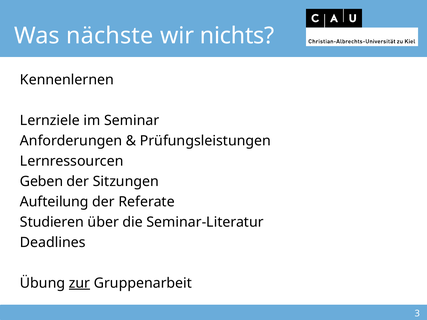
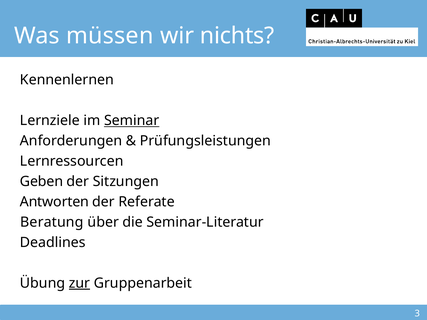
nächste: nächste -> müssen (110, 36)
Seminar underline: none -> present (132, 121)
Aufteilung: Aufteilung -> Antworten (54, 202)
Studieren: Studieren -> Beratung (52, 222)
